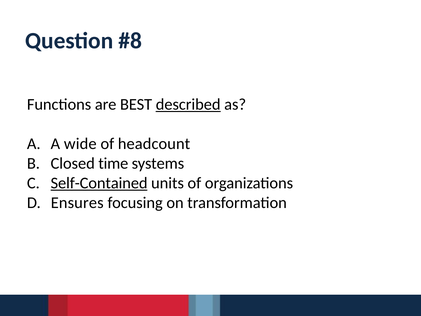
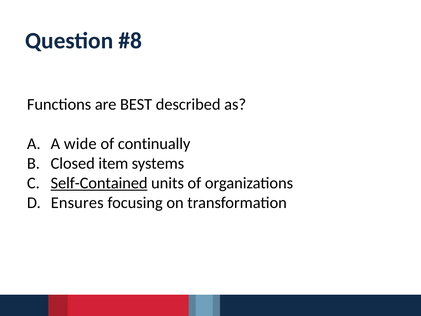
described underline: present -> none (188, 104)
headcount: headcount -> continually (154, 144)
time: time -> item (113, 163)
